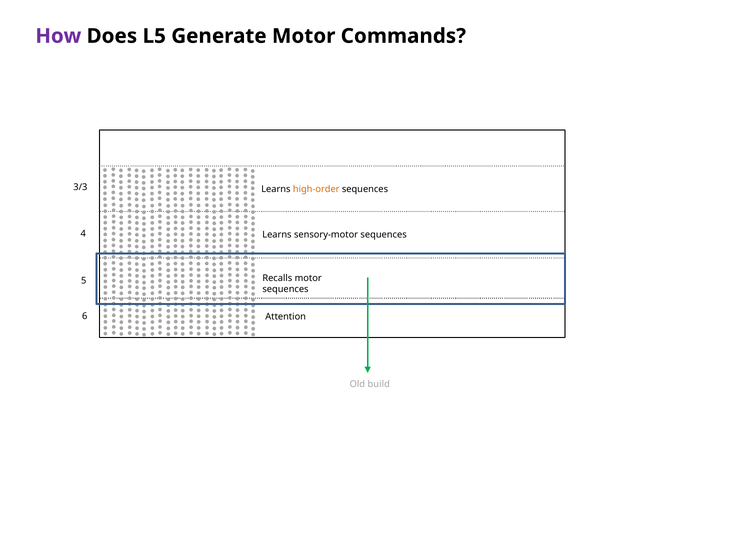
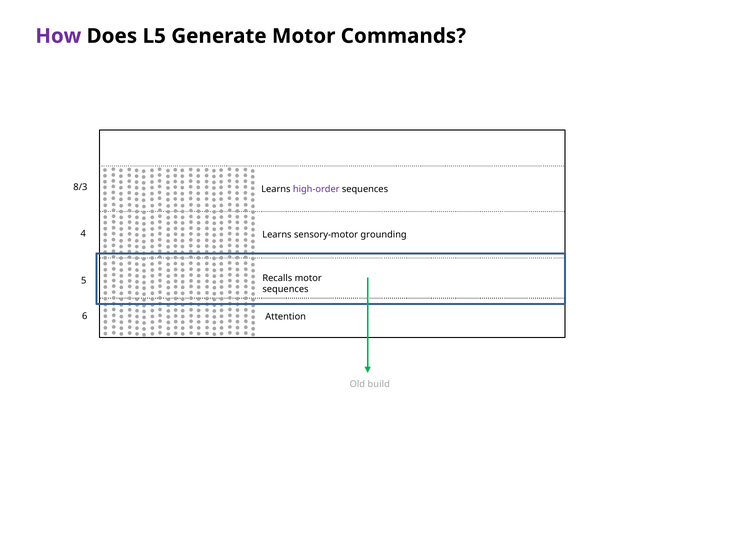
3/3: 3/3 -> 8/3 (80, 187)
high-order colour: orange -> purple (316, 189)
sensory-motor sequences: sequences -> grounding (384, 235)
